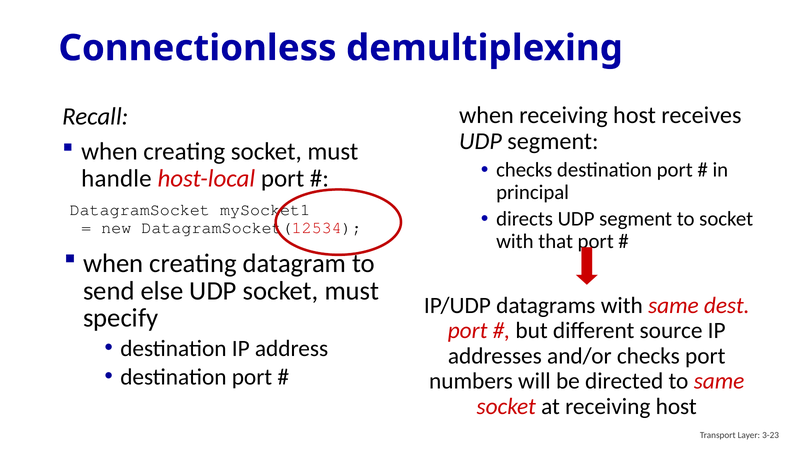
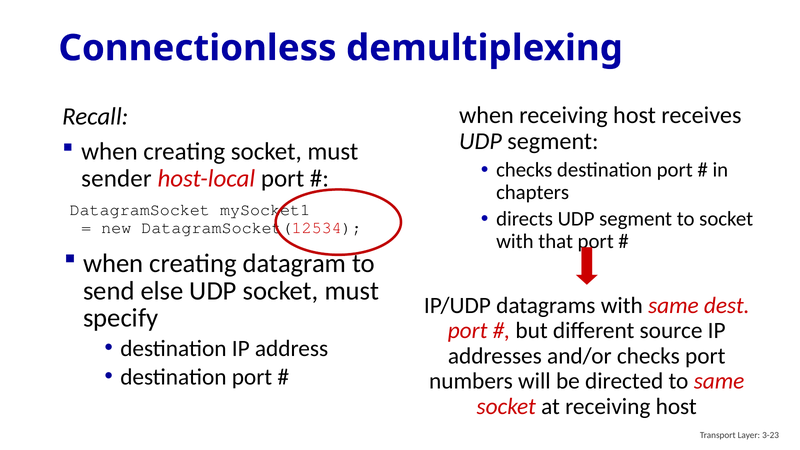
handle: handle -> sender (116, 179)
principal: principal -> chapters (533, 192)
